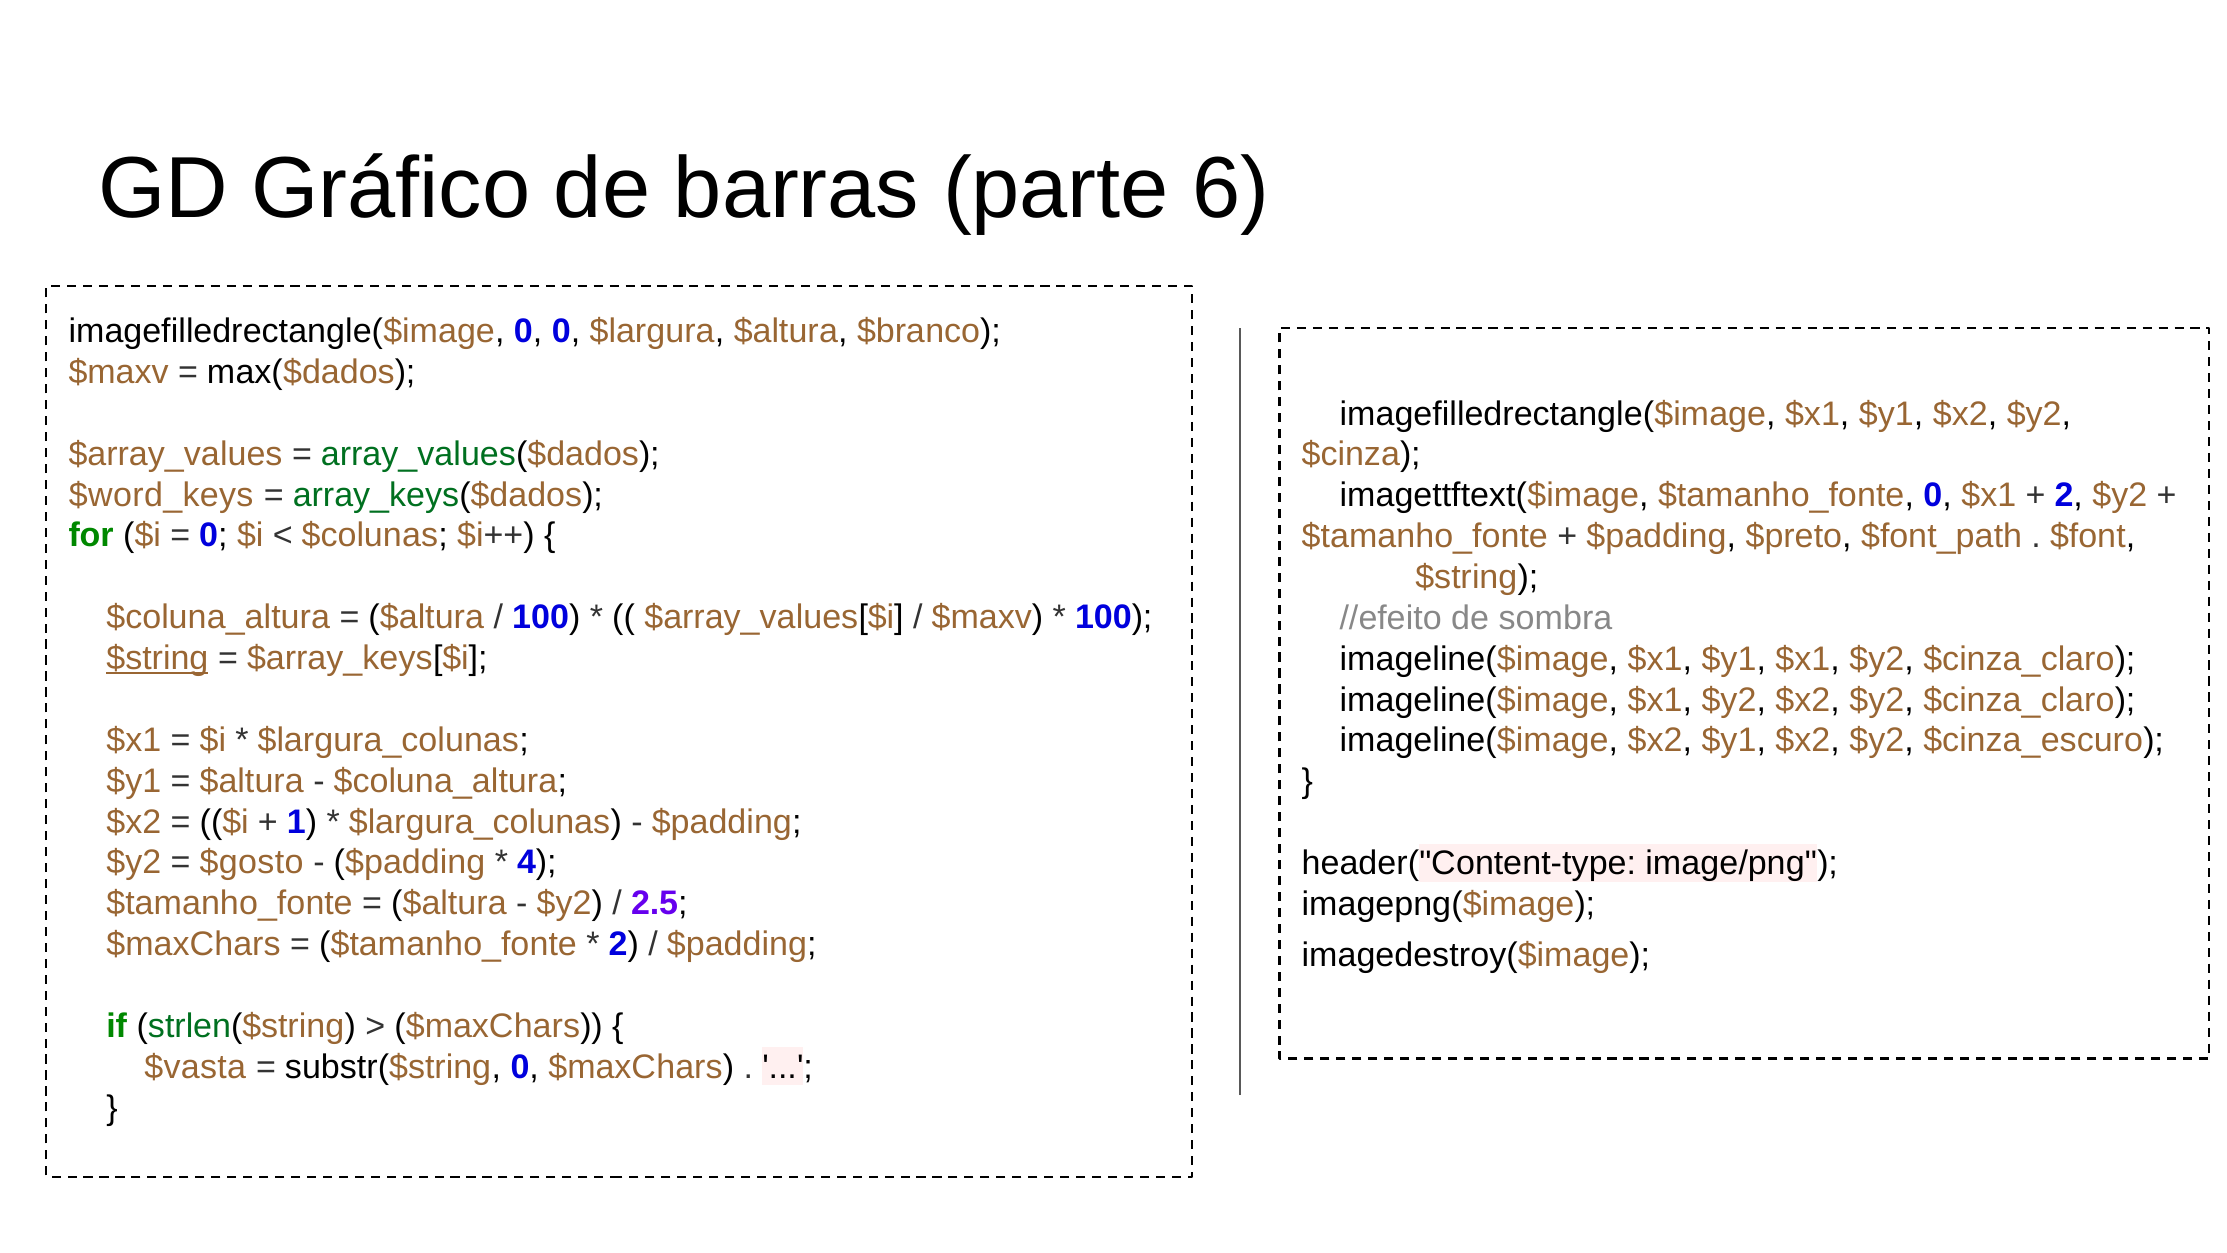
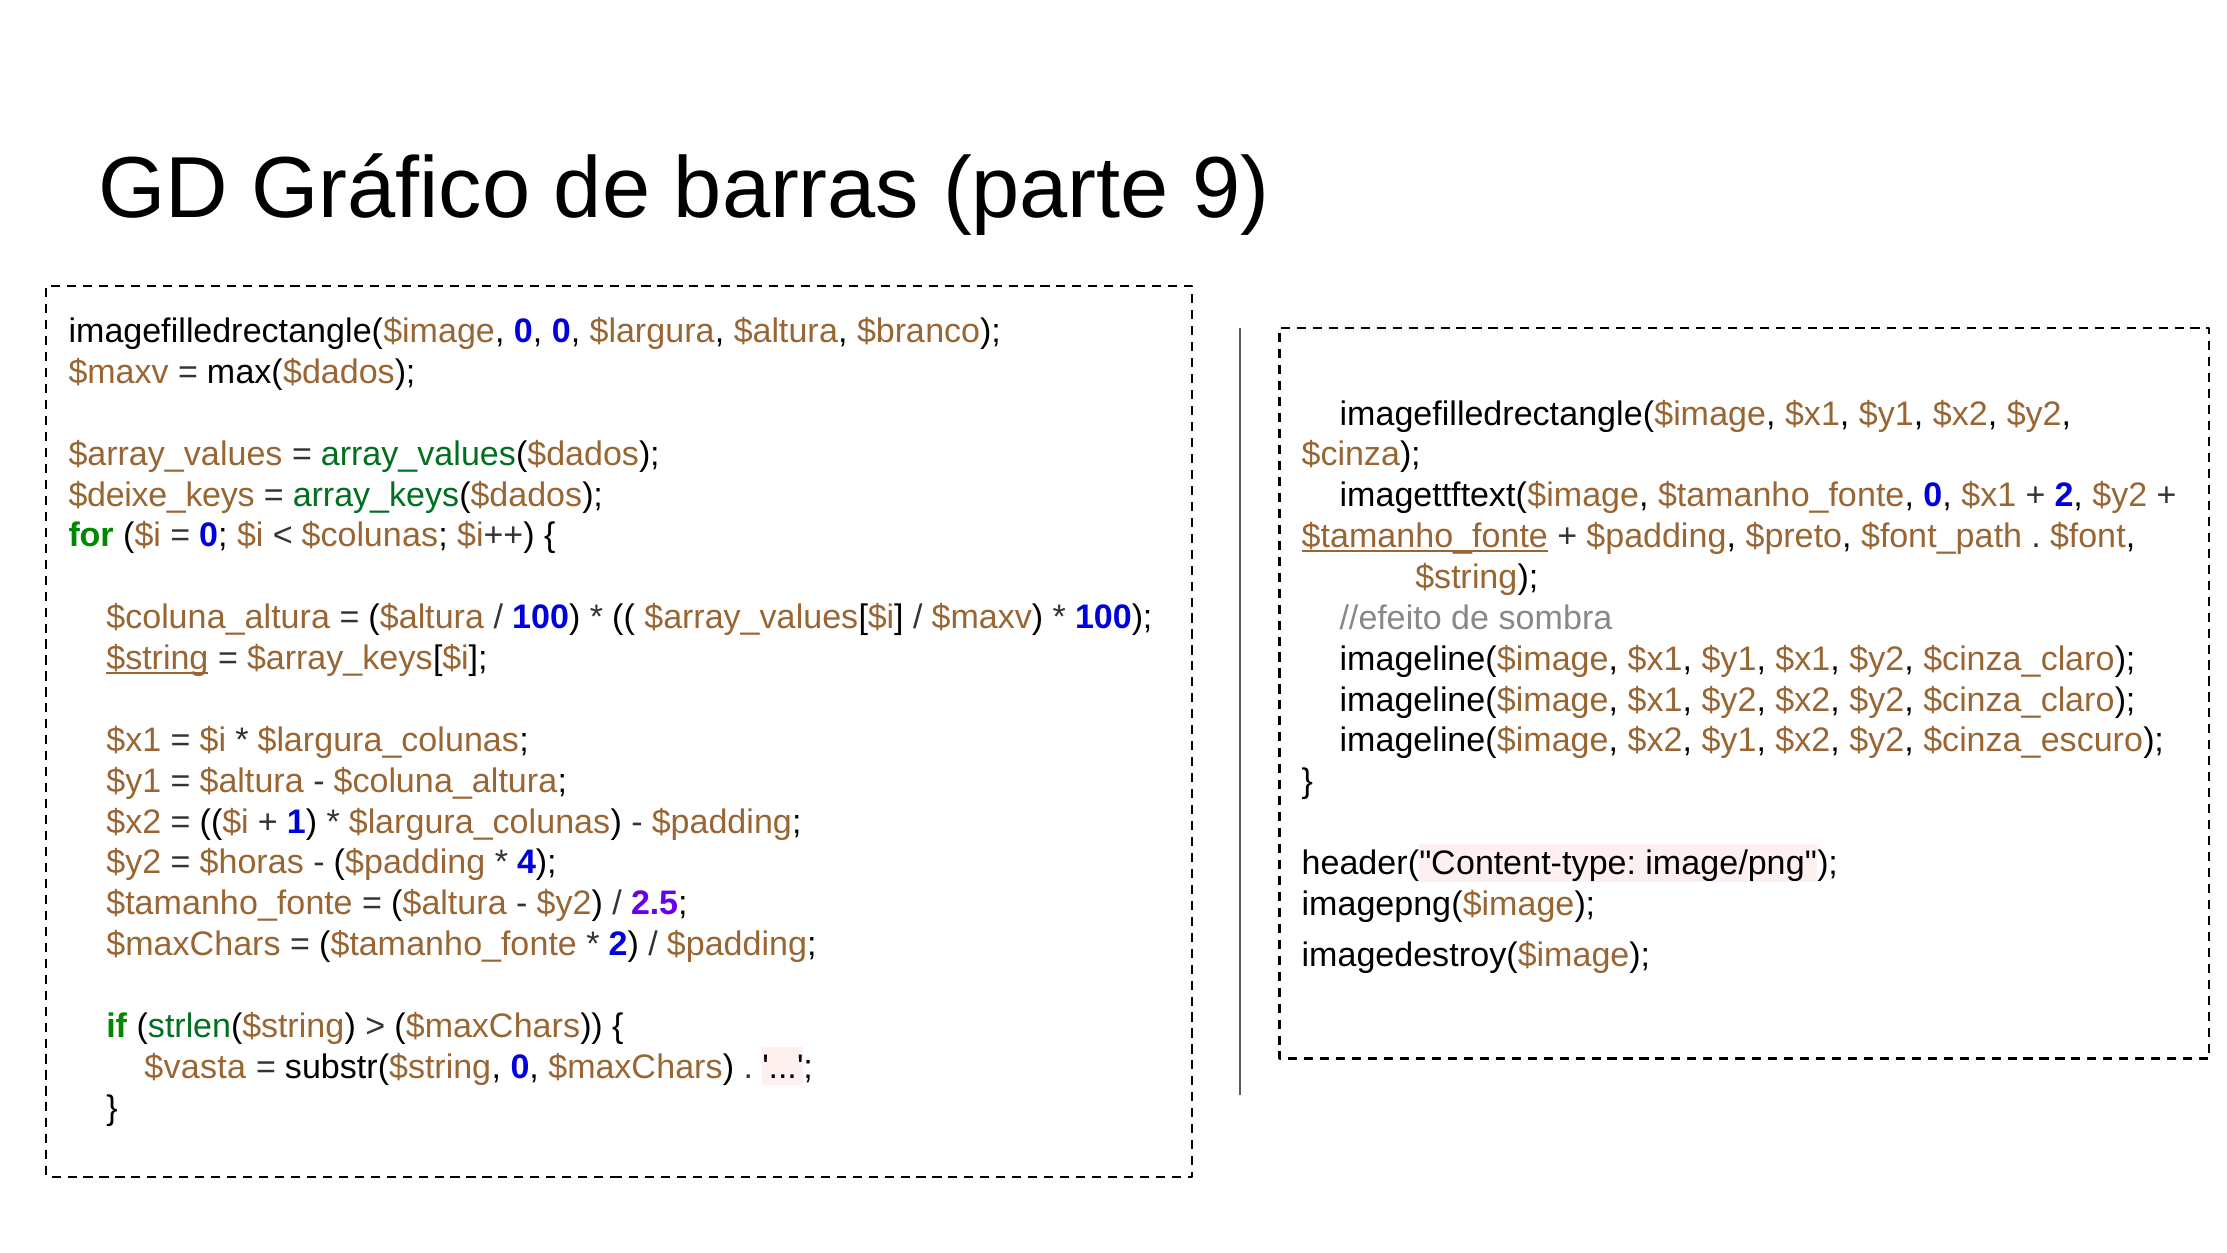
6: 6 -> 9 (1231, 189)
$word_keys: $word_keys -> $deixe_keys (162, 495)
$tamanho_fonte underline: none -> present (1425, 536)
$gosto: $gosto -> $horas (252, 862)
